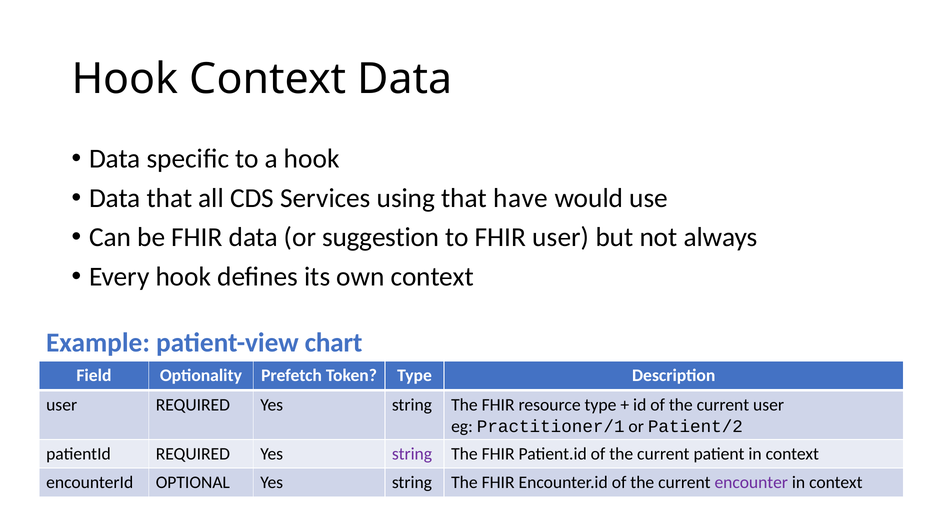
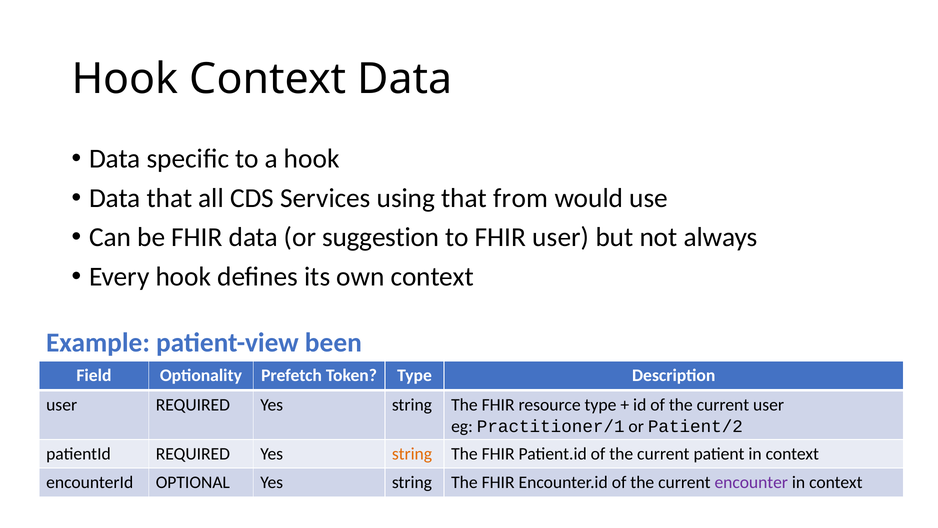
have: have -> from (521, 198)
chart: chart -> been (333, 342)
string colour: purple -> orange (412, 454)
